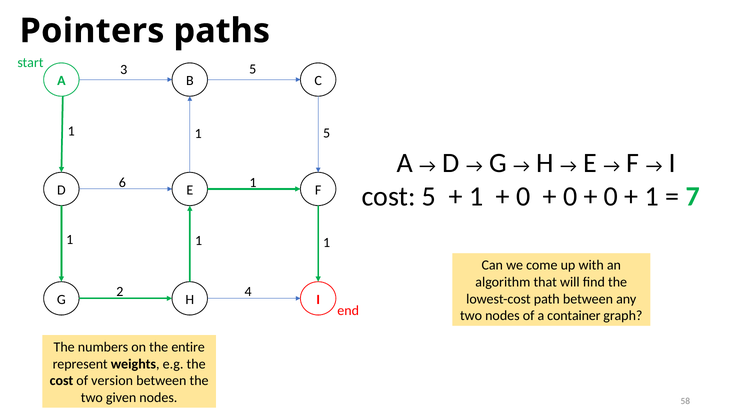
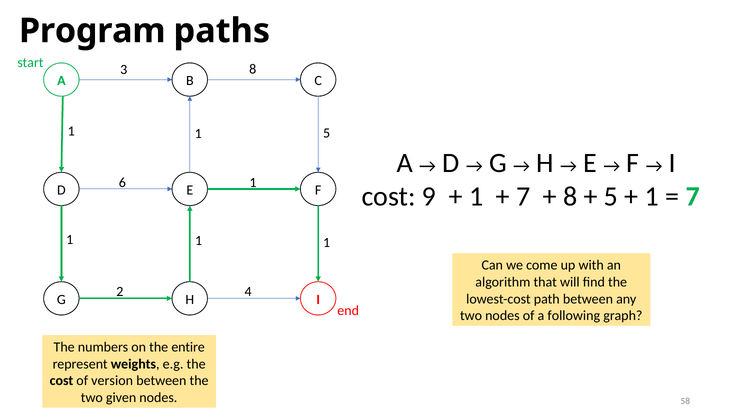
Pointers: Pointers -> Program (92, 31)
3 5: 5 -> 8 (253, 69)
cost 5: 5 -> 9 (429, 196)
0: 0 -> 7 (523, 196)
0: 0 -> 8 (570, 196)
0: 0 -> 5 (611, 196)
container: container -> following (574, 316)
